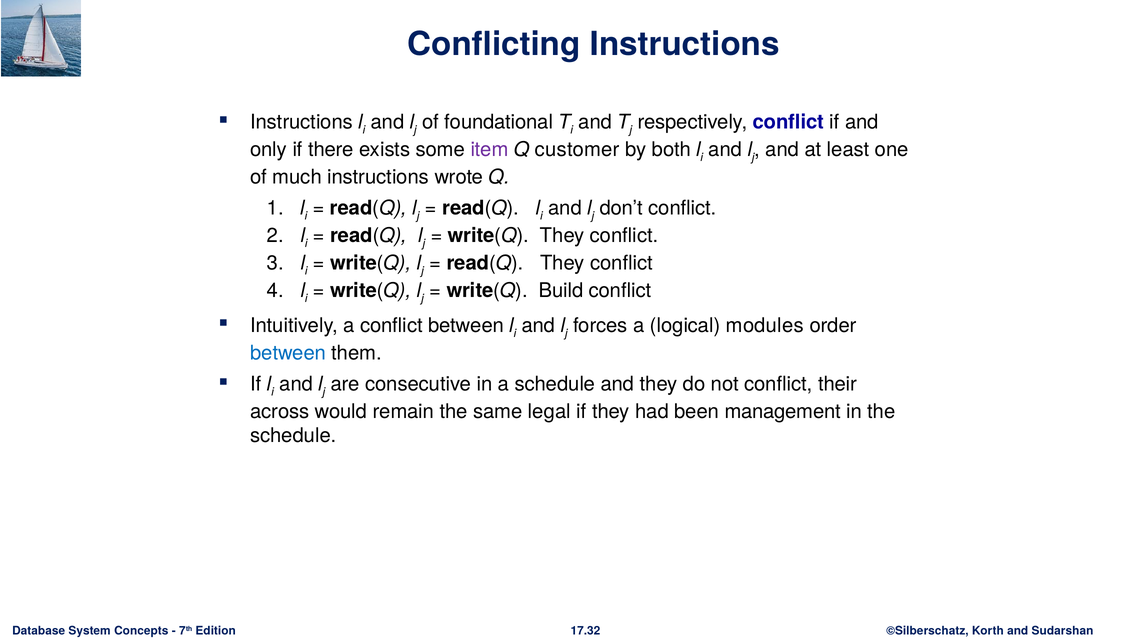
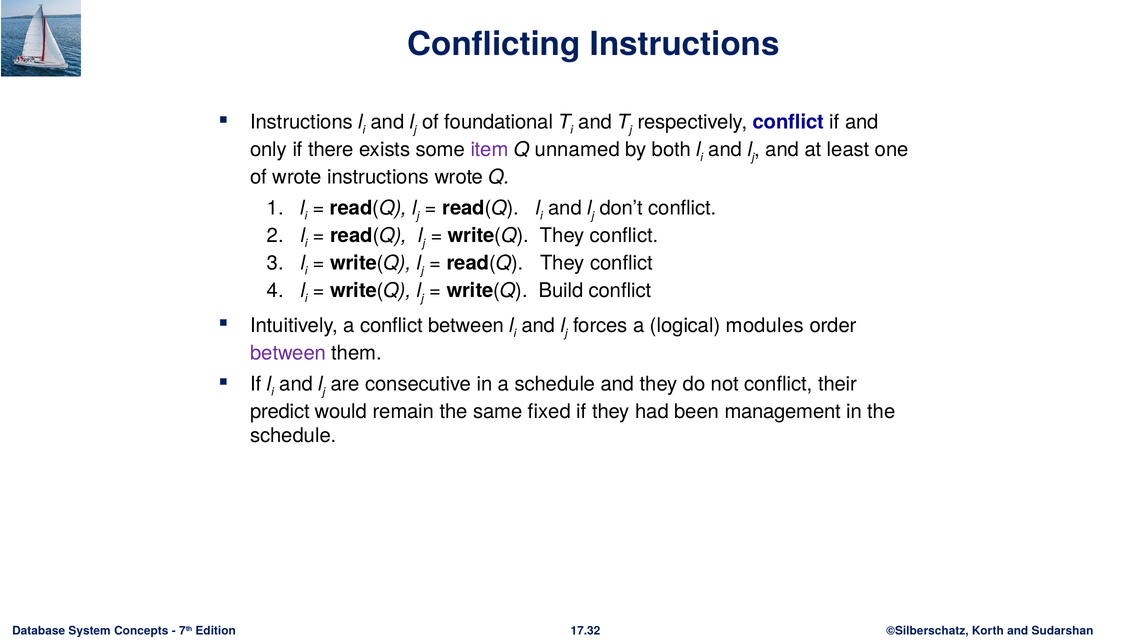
customer: customer -> unnamed (577, 150)
of much: much -> wrote (297, 177)
between colour: blue -> purple (288, 353)
across: across -> predict (280, 412)
legal: legal -> fixed (549, 412)
